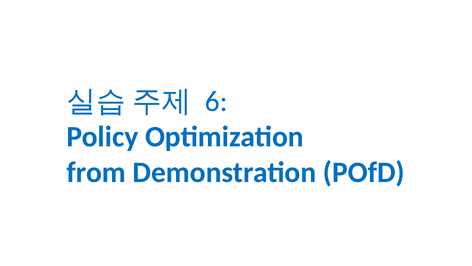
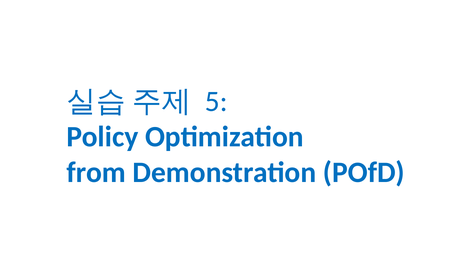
6: 6 -> 5 (216, 101)
